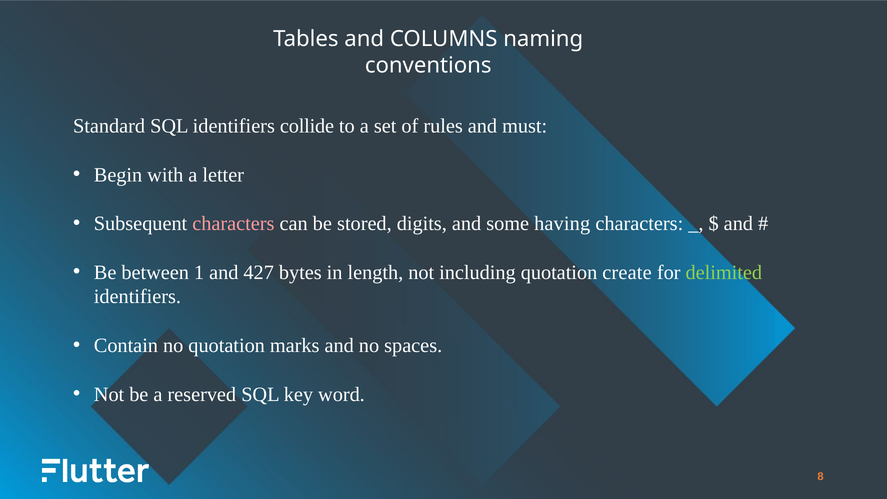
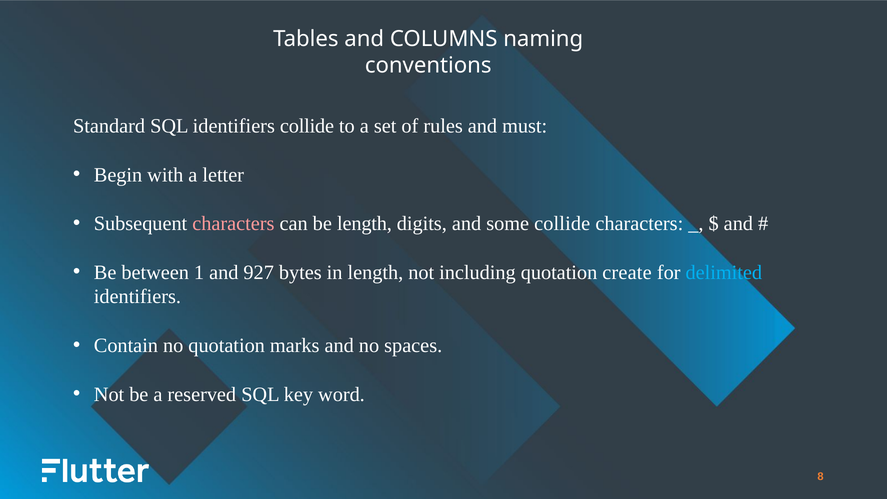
be stored: stored -> length (364, 224)
some having: having -> collide (562, 224)
427: 427 -> 927 (259, 272)
delimited colour: light green -> light blue (724, 272)
